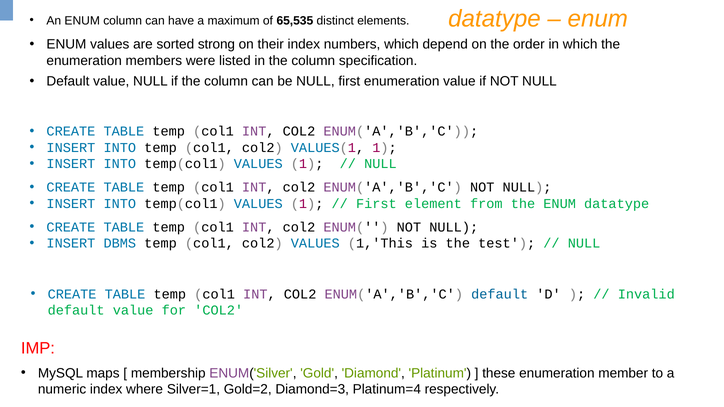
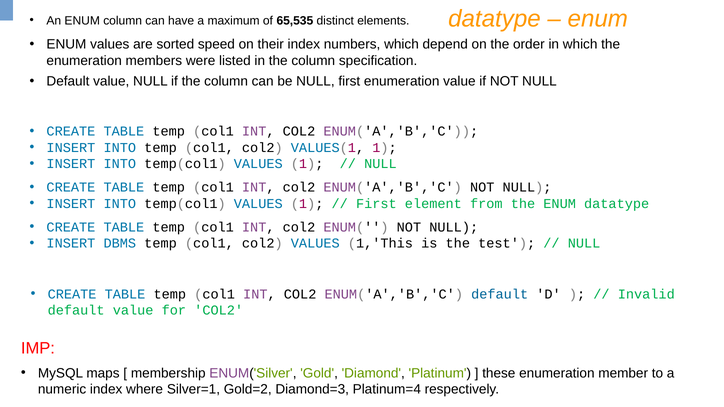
strong: strong -> speed (216, 44)
